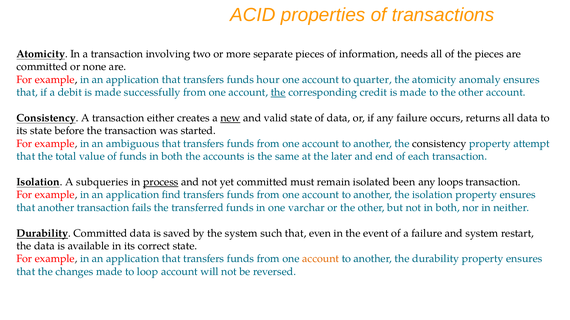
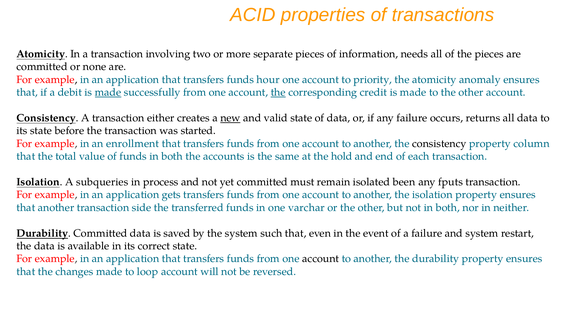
quarter: quarter -> priority (373, 80)
made underline: none -> present (108, 93)
ambiguous: ambiguous -> enrollment (133, 144)
attempt: attempt -> column (532, 144)
later: later -> hold (342, 157)
process underline: present -> none (161, 182)
loops: loops -> fputs (451, 182)
find: find -> gets (171, 195)
fails: fails -> side (141, 208)
account colour: orange -> black (321, 259)
